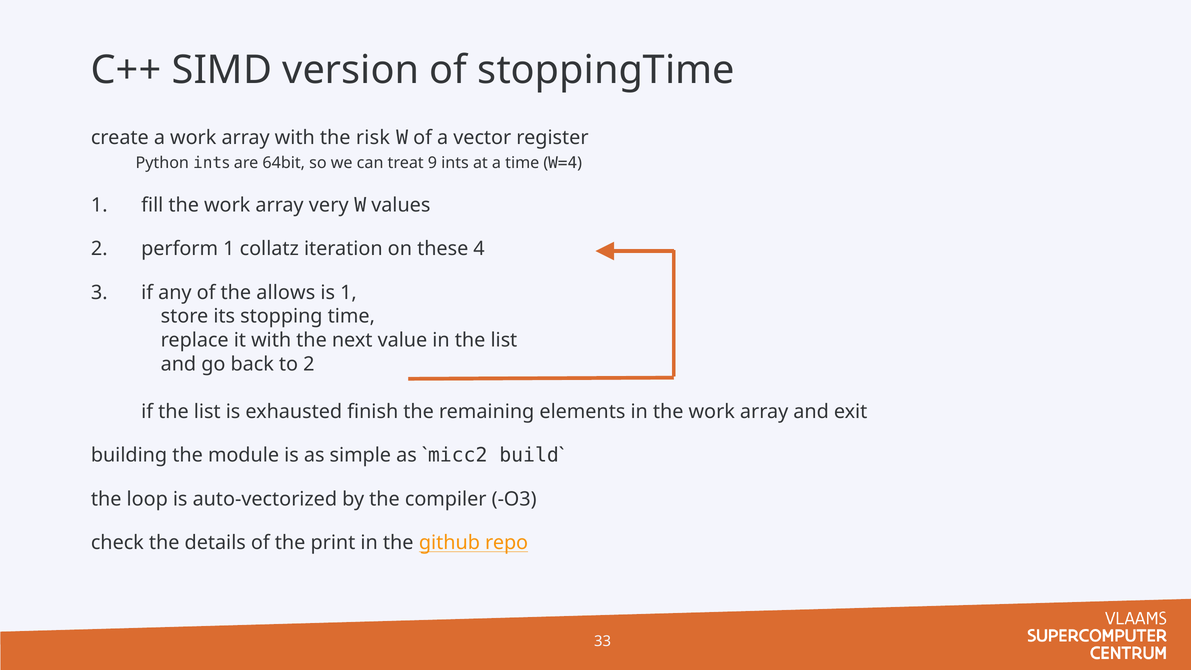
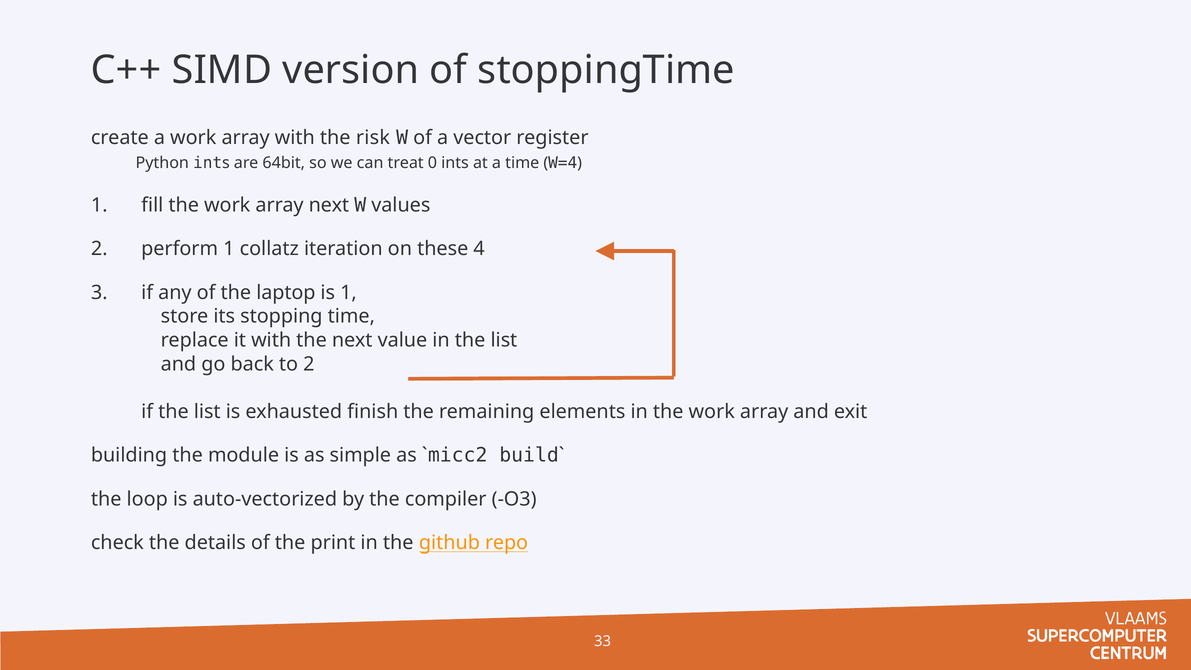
9: 9 -> 0 (432, 163)
array very: very -> next (329, 205)
allows: allows -> laptop (286, 293)
